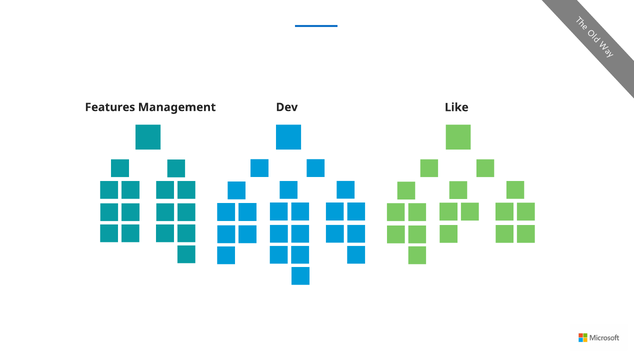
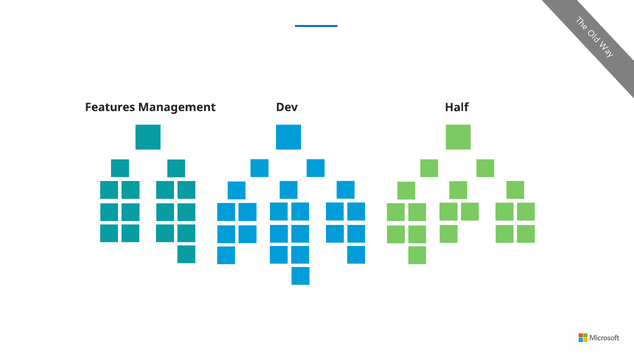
Like: Like -> Half (457, 108)
